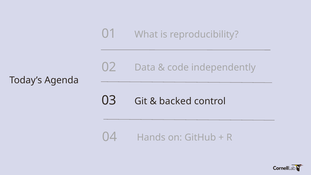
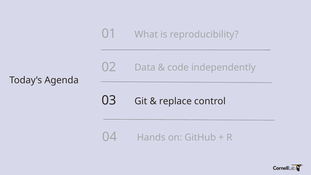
backed: backed -> replace (175, 101)
